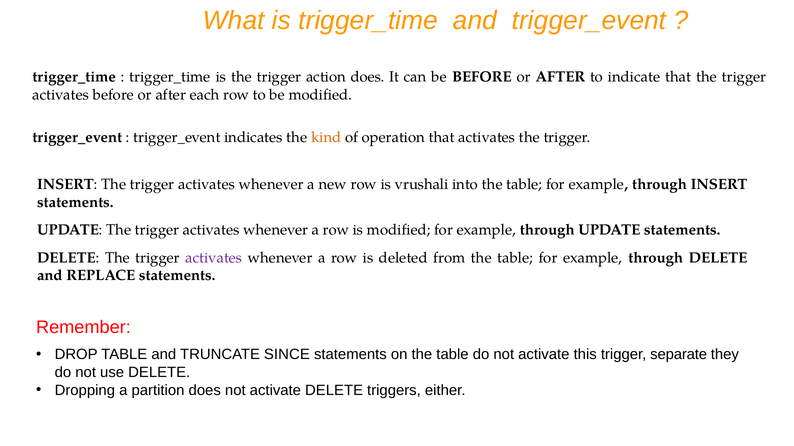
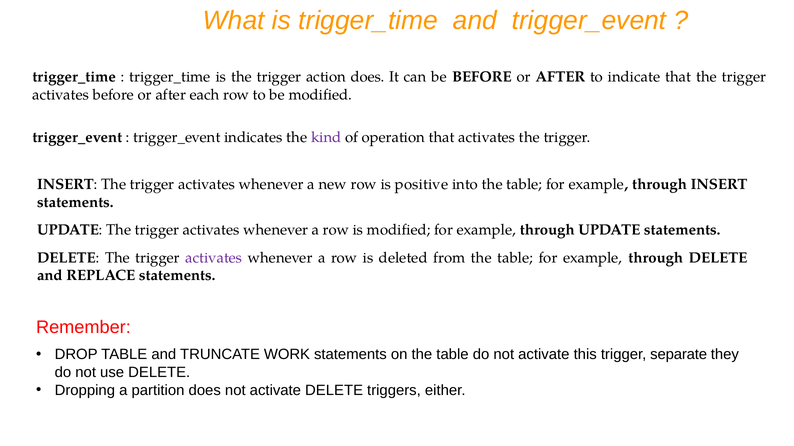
kind colour: orange -> purple (326, 138)
vrushali: vrushali -> positive (422, 185)
SINCE: SINCE -> WORK (287, 355)
